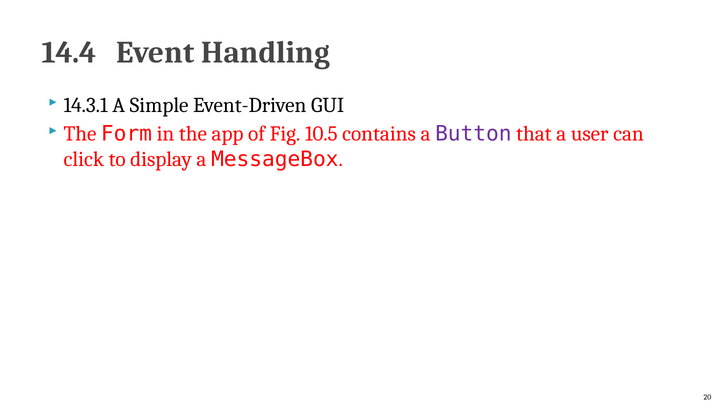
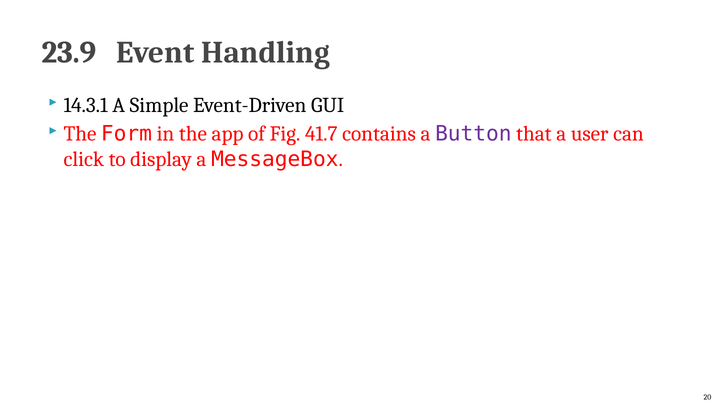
14.4: 14.4 -> 23.9 (69, 53)
10.5: 10.5 -> 41.7 (321, 134)
